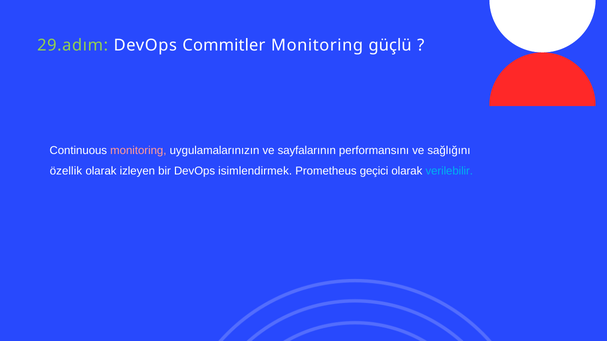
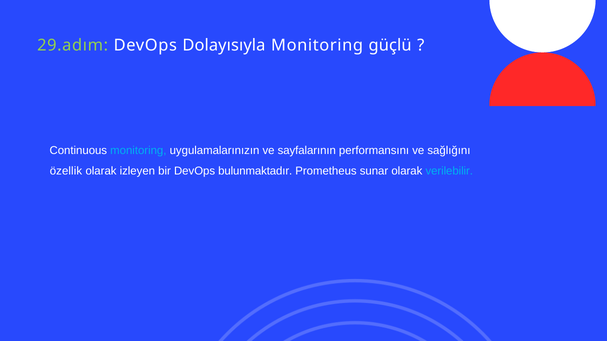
Commitler: Commitler -> Dolayısıyla (224, 46)
monitoring colour: pink -> light blue (138, 151)
isimlendirmek: isimlendirmek -> bulunmaktadır (255, 171)
geçici: geçici -> sunar (374, 171)
